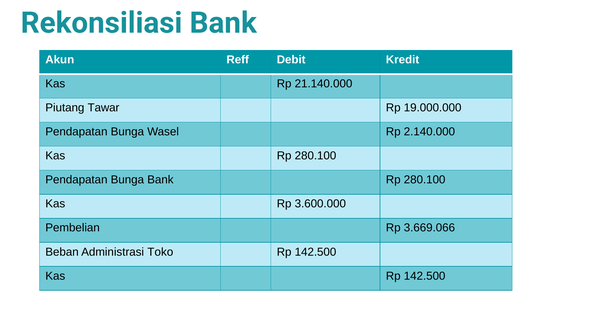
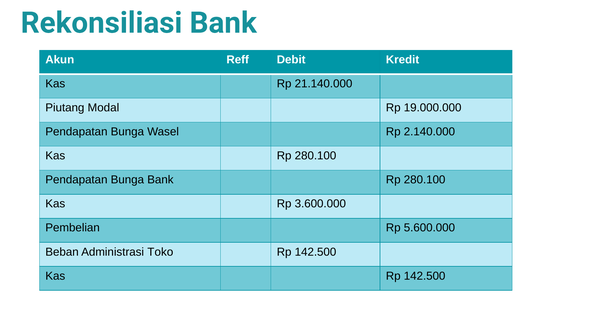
Tawar: Tawar -> Modal (103, 108)
3.669.066: 3.669.066 -> 5.600.000 (429, 228)
